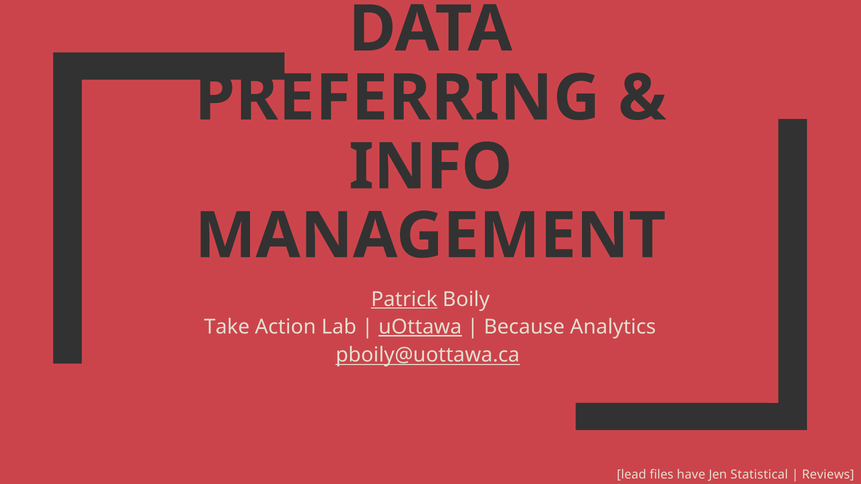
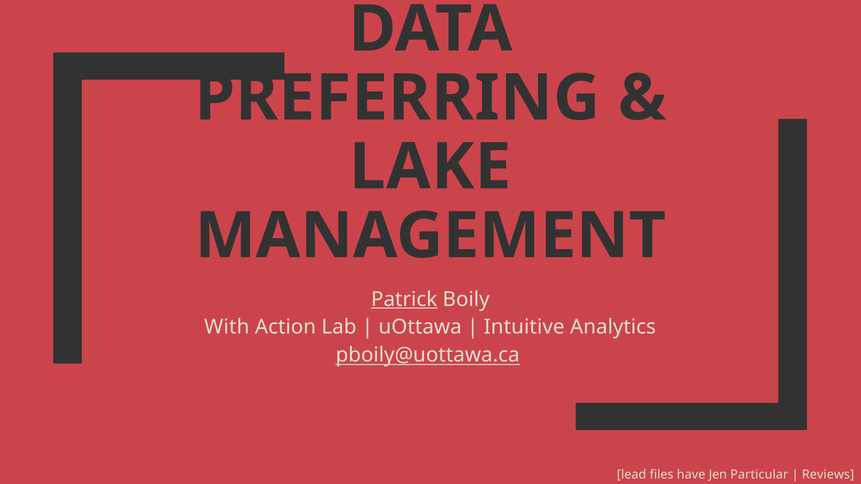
INFO: INFO -> LAKE (430, 167)
Take: Take -> With (227, 327)
uOttawa underline: present -> none (420, 327)
Because: Because -> Intuitive (524, 327)
Statistical: Statistical -> Particular (759, 475)
